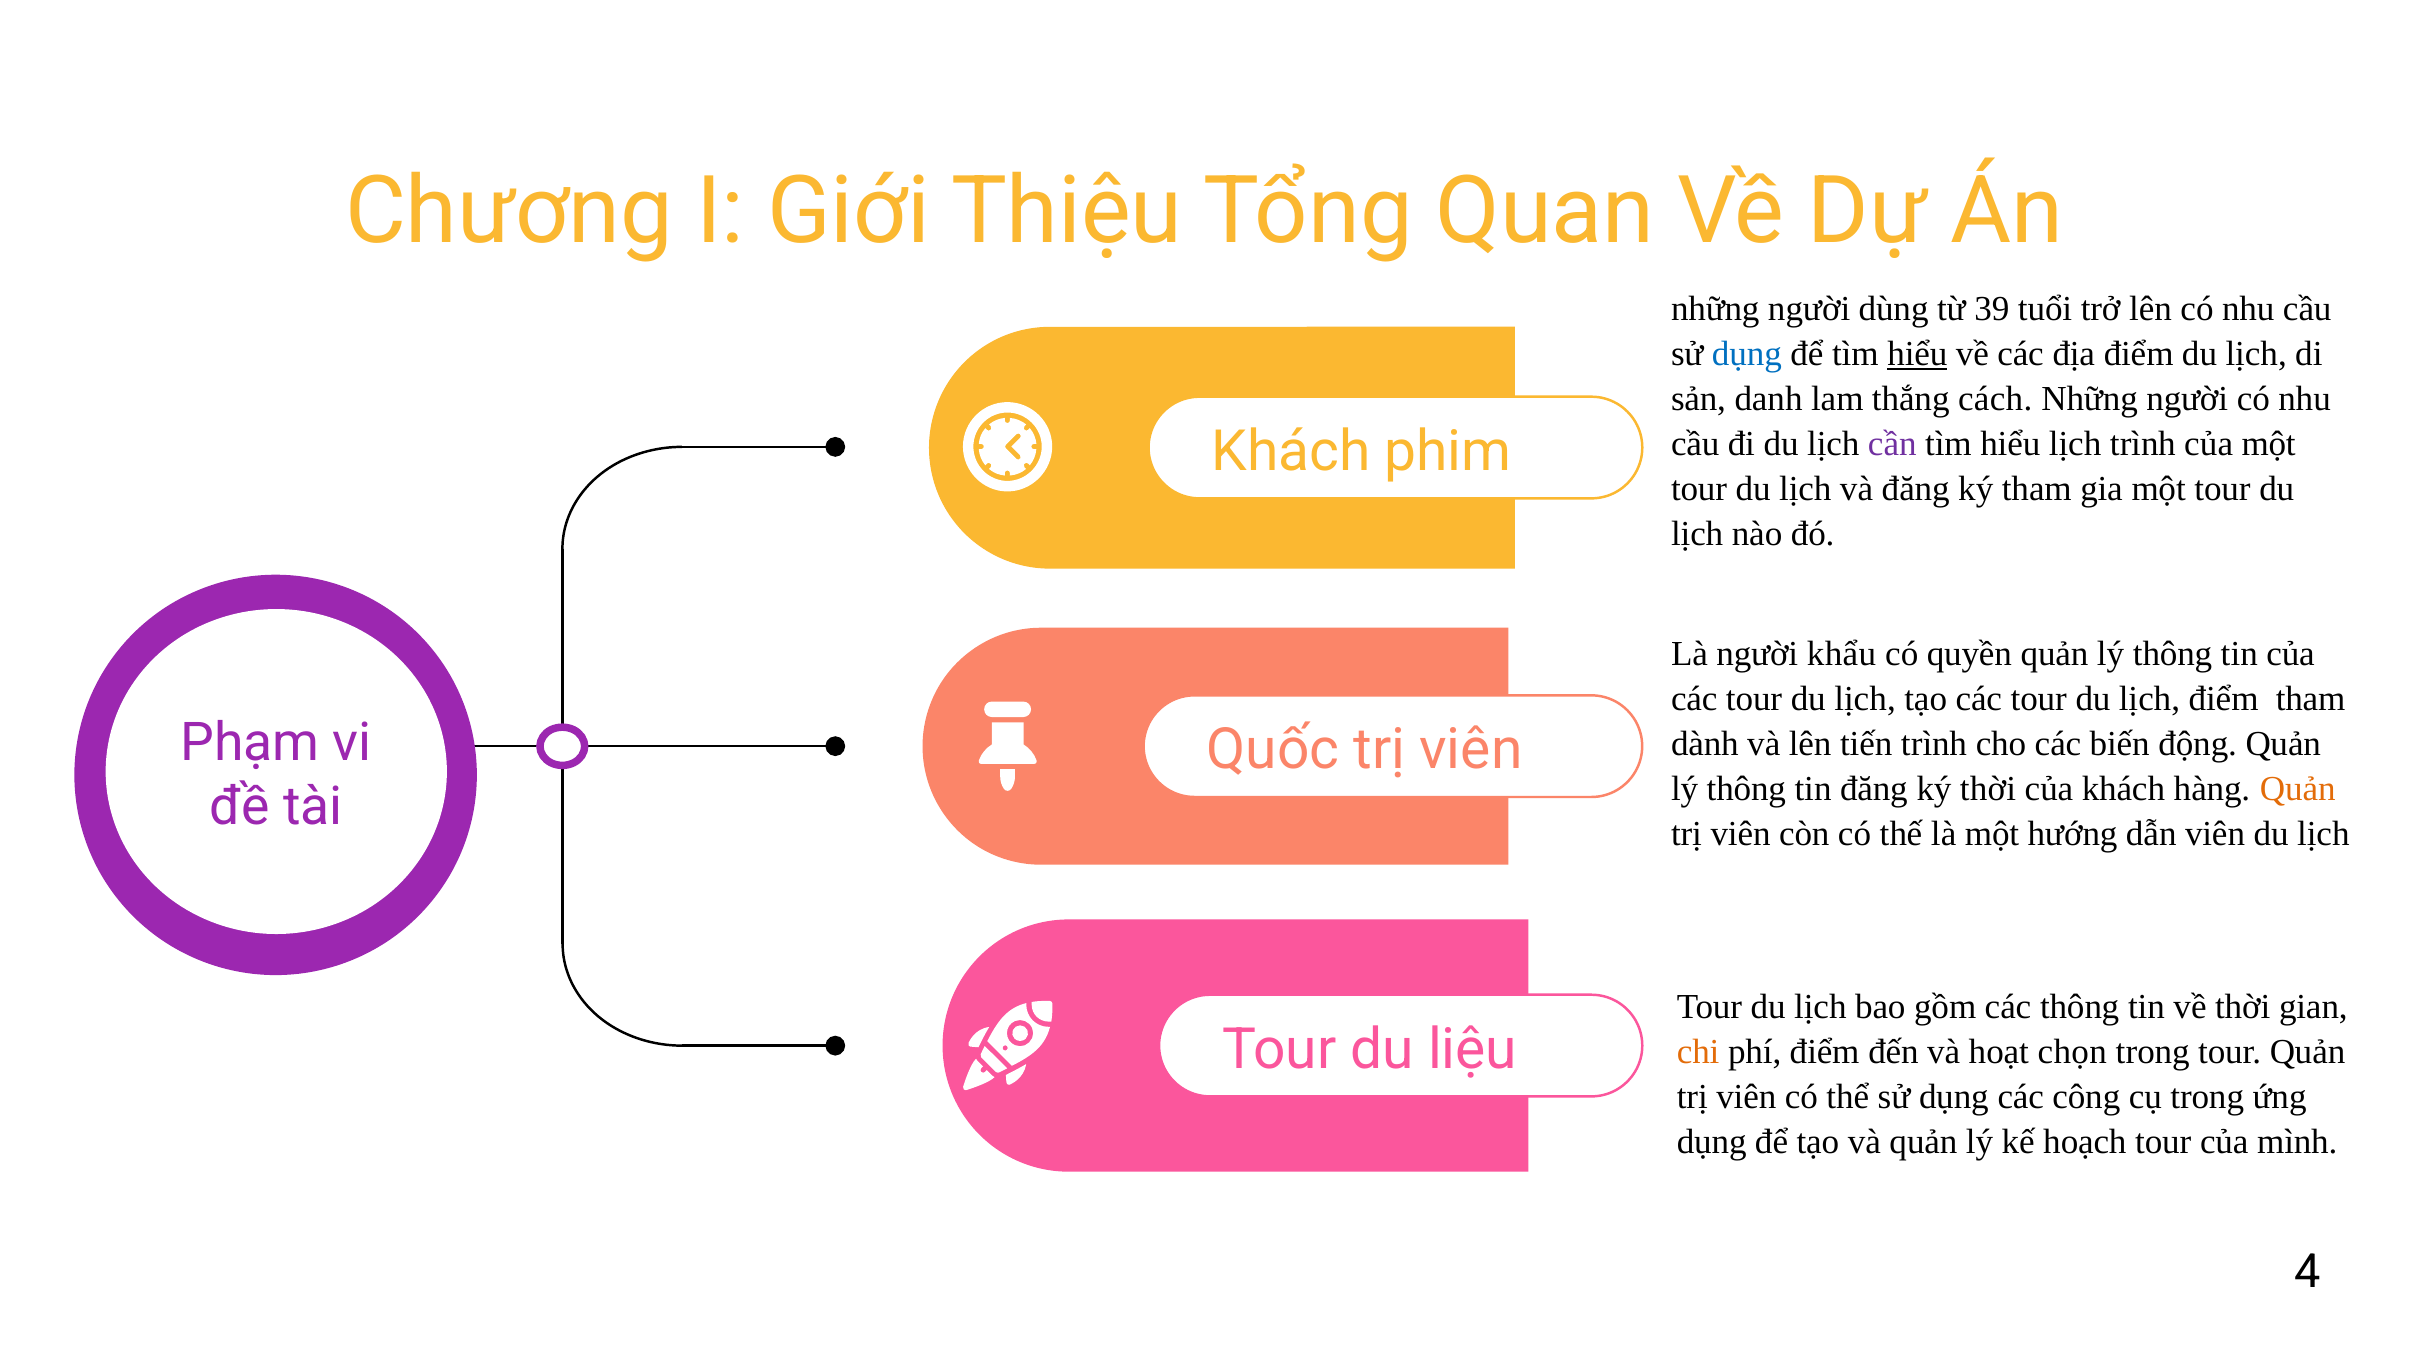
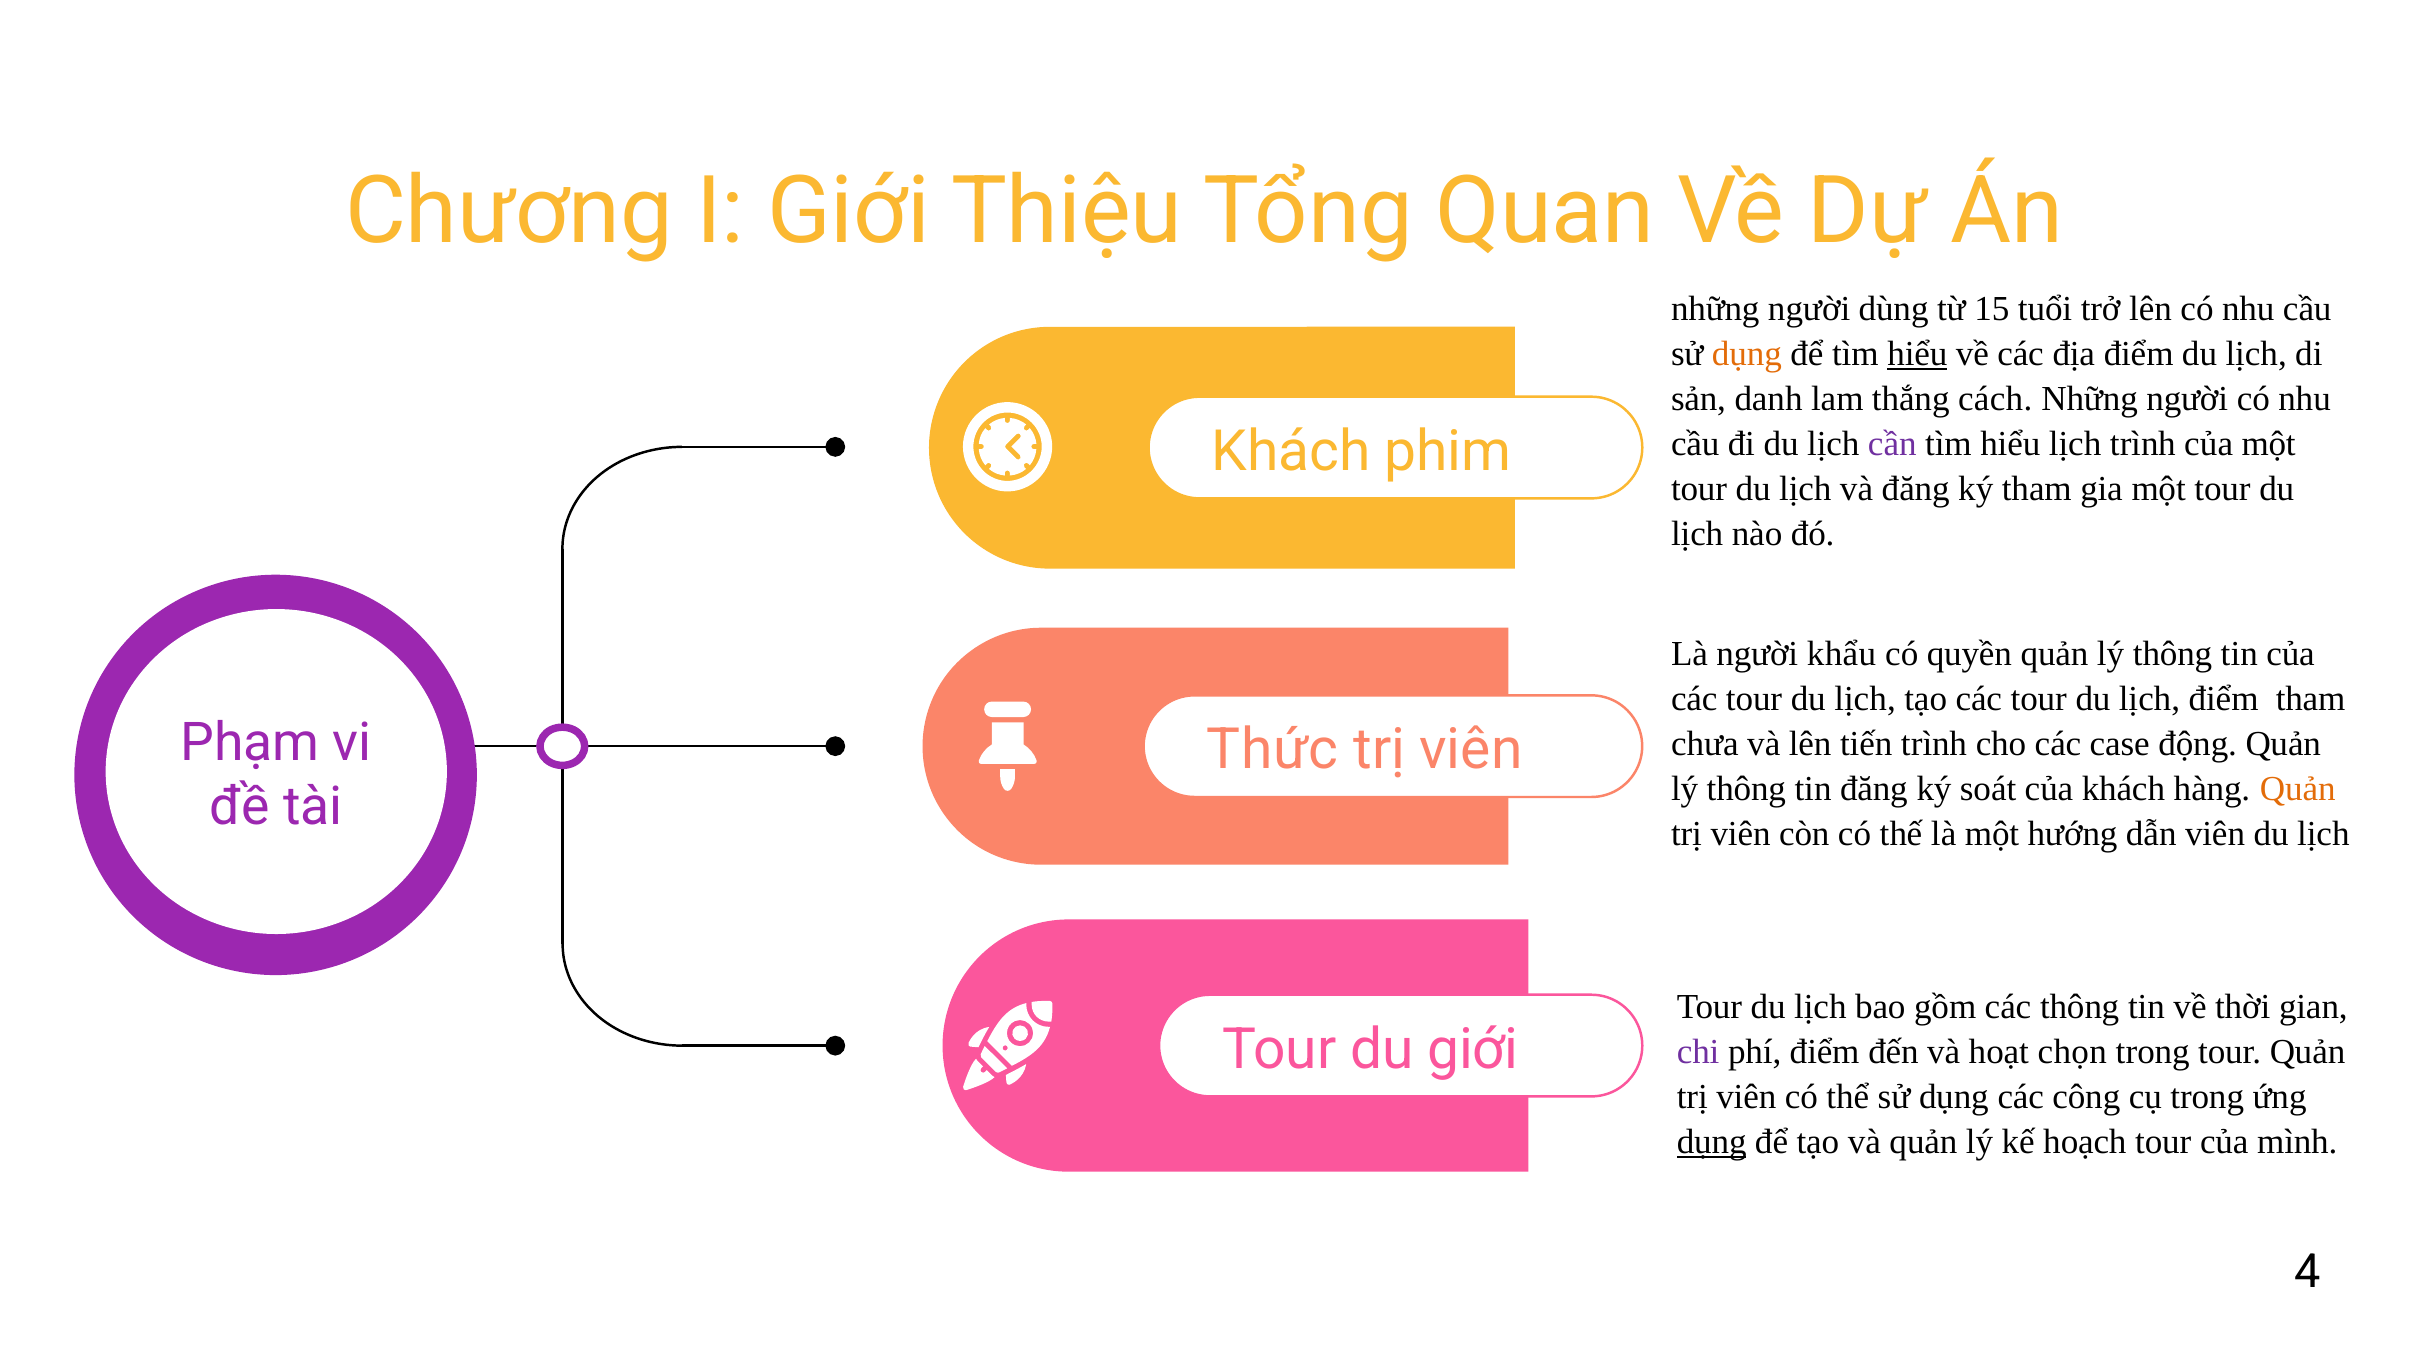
39: 39 -> 15 (1992, 309)
dụng colour: blue -> orange (1747, 354)
Quốc: Quốc -> Thức (1273, 750)
dành: dành -> chưa (1705, 744)
biến: biến -> case (2120, 744)
ký thời: thời -> soát (1988, 789)
du liệu: liệu -> giới (1473, 1050)
chi colour: orange -> purple (1698, 1052)
dụng underline: none -> present (1712, 1142)
